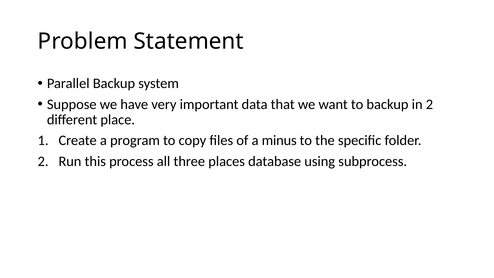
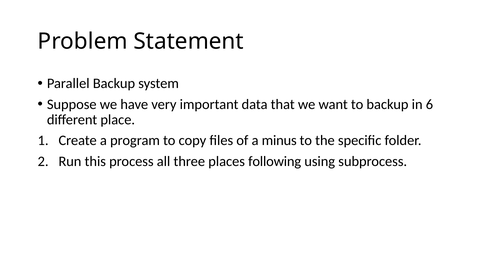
in 2: 2 -> 6 (429, 104)
database: database -> following (275, 161)
